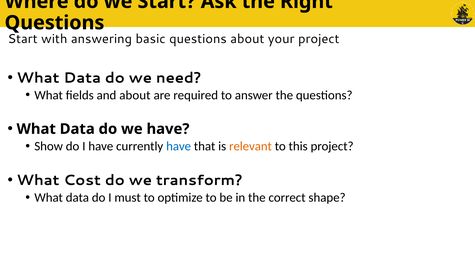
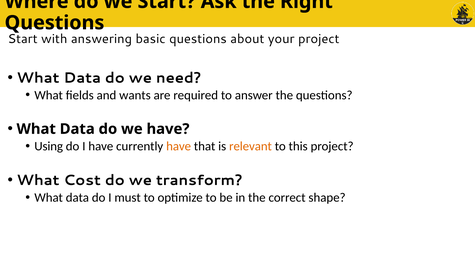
and about: about -> wants (135, 95)
Show: Show -> Using (49, 147)
have colour: blue -> orange (179, 147)
